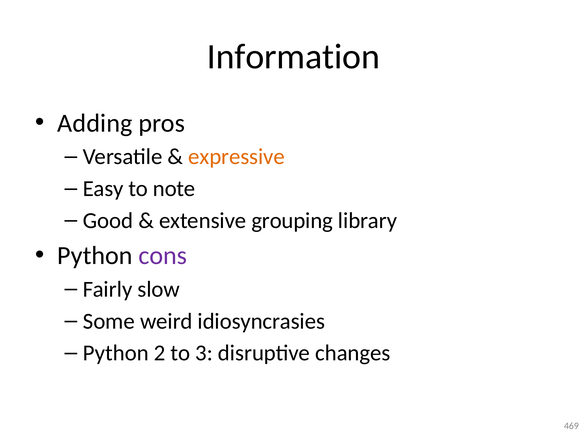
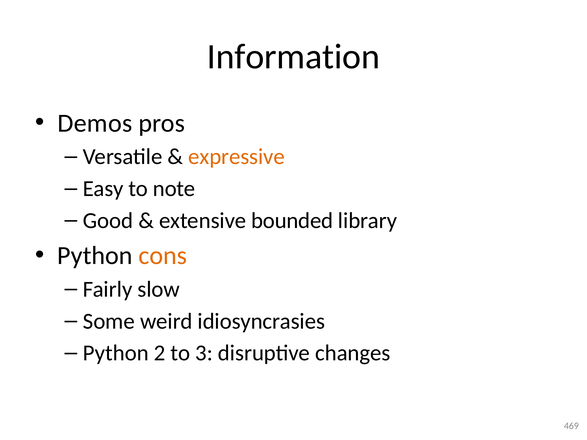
Adding: Adding -> Demos (95, 123)
grouping: grouping -> bounded (292, 221)
cons colour: purple -> orange (163, 256)
